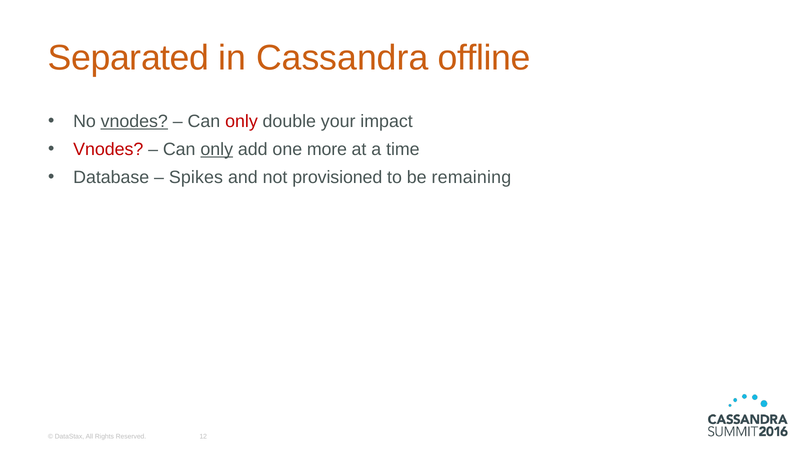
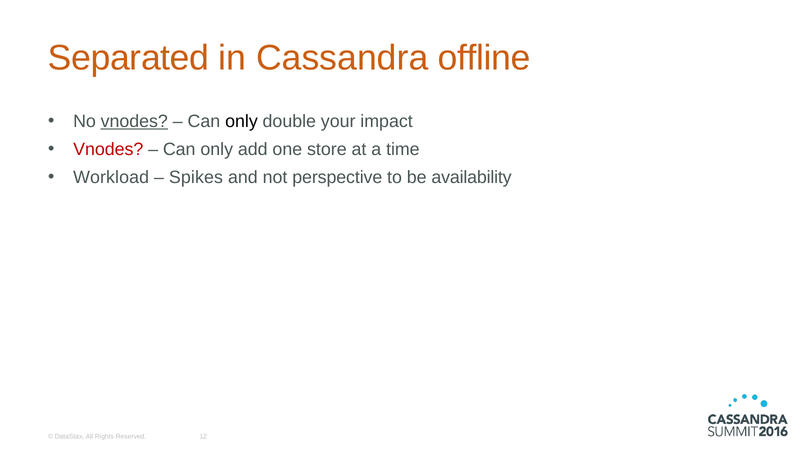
only colour: red -> black (241, 121)
only underline: present -> none (217, 149)
more: more -> store (327, 149)
Database: Database -> Workload (111, 177)
provisioned: provisioned -> perspective (337, 177)
remaining: remaining -> availability (472, 177)
